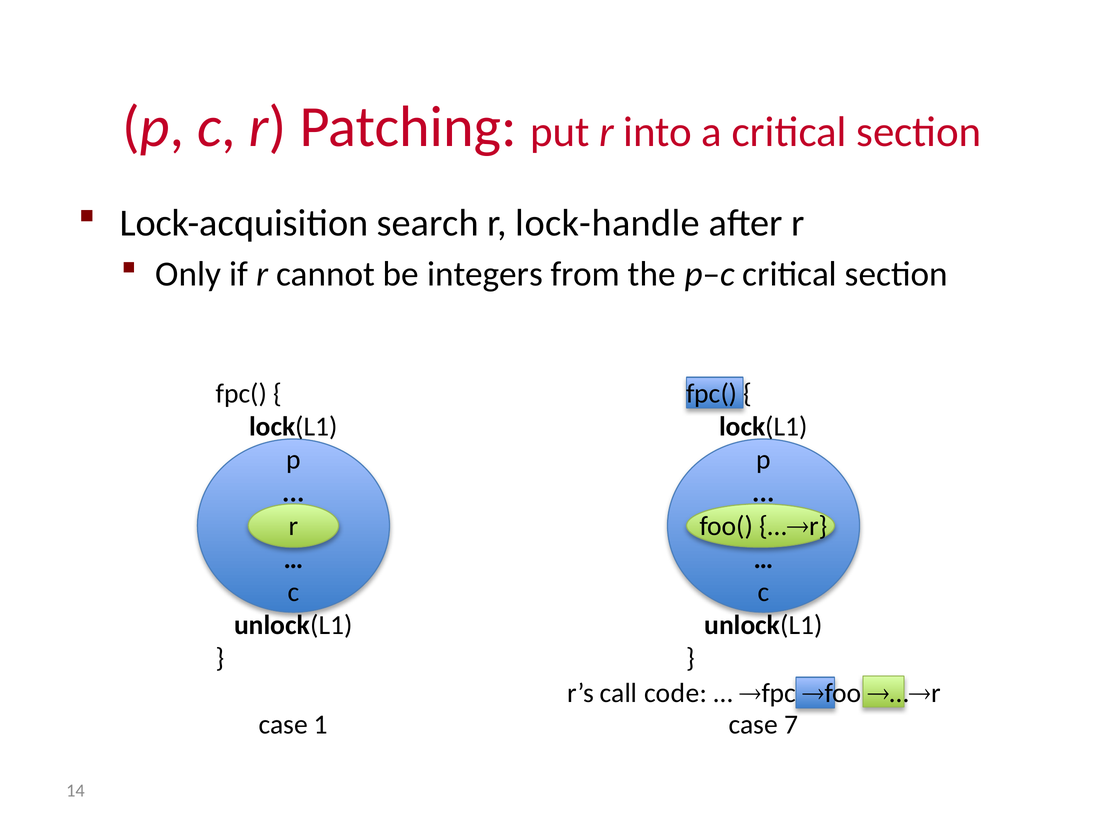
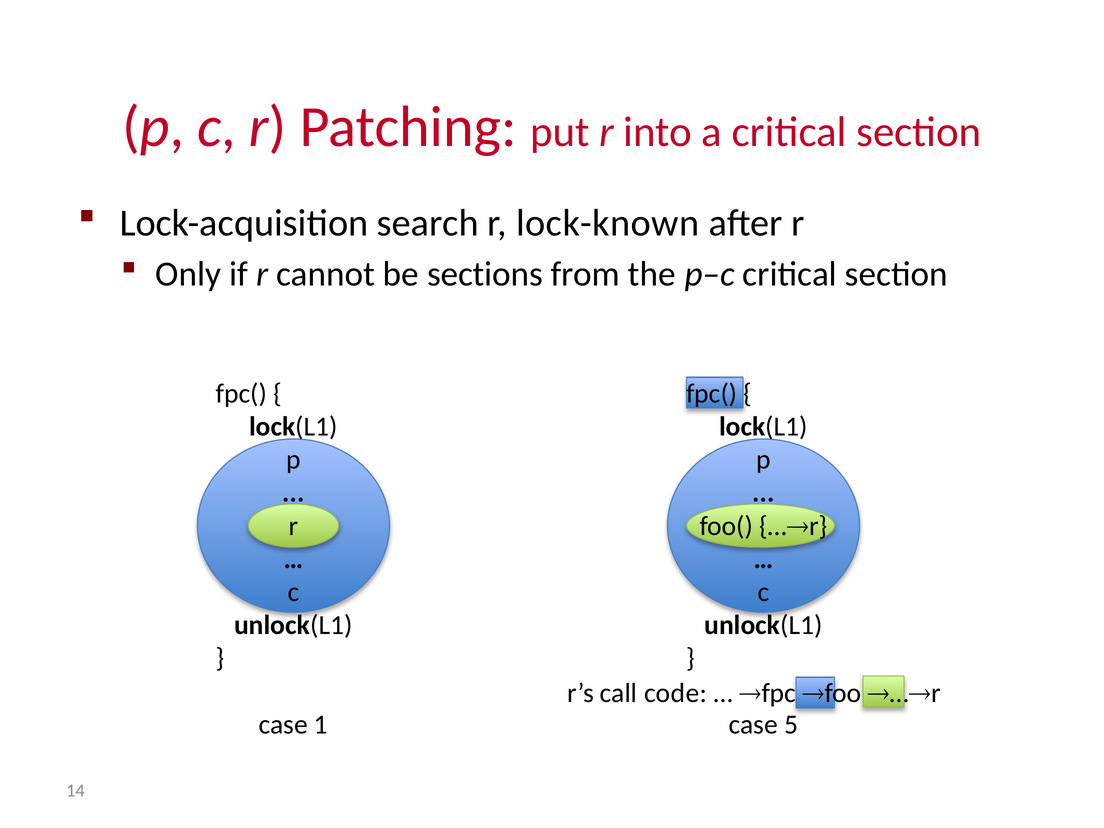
lock-handle: lock-handle -> lock-known (608, 223)
integers: integers -> sections (485, 274)
7: 7 -> 5 (791, 725)
